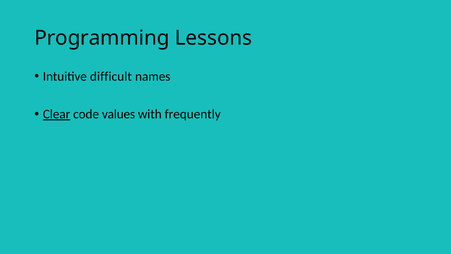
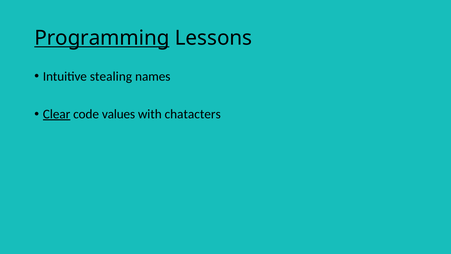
Programming underline: none -> present (102, 38)
difficult: difficult -> stealing (111, 76)
frequently: frequently -> chatacters (193, 114)
